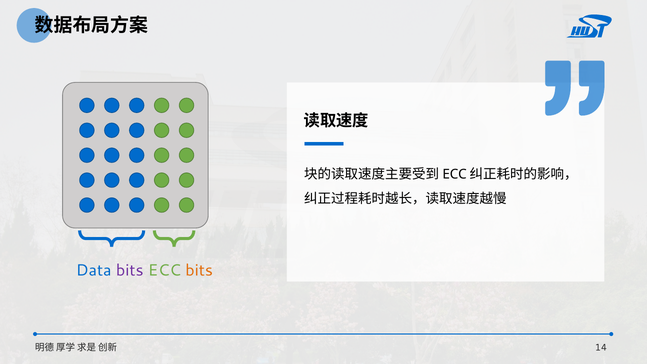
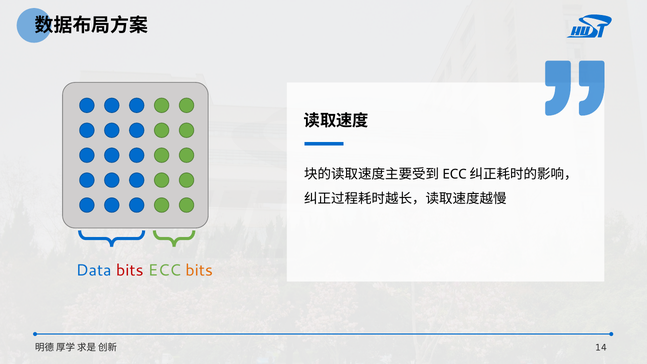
bits colour: purple -> red (130, 270)
